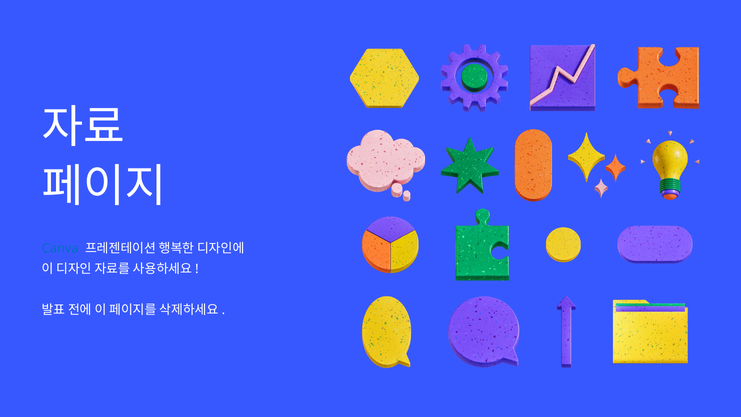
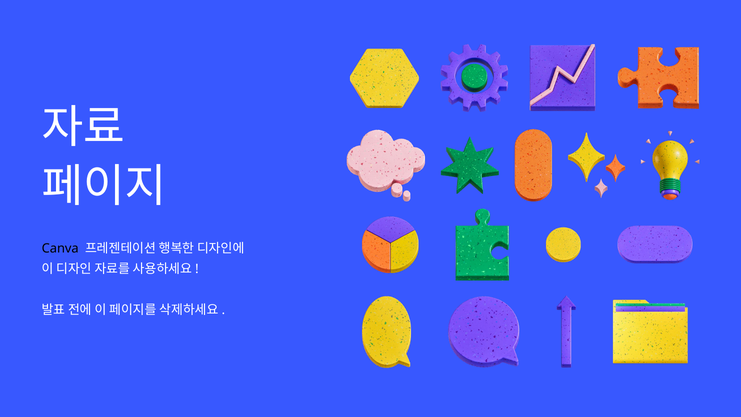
Canva colour: blue -> black (60, 248)
